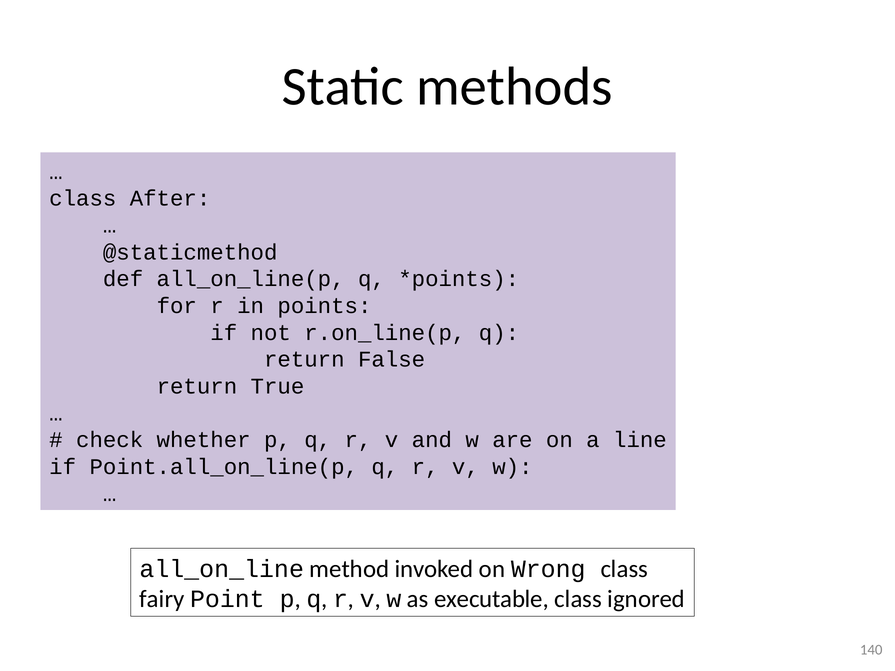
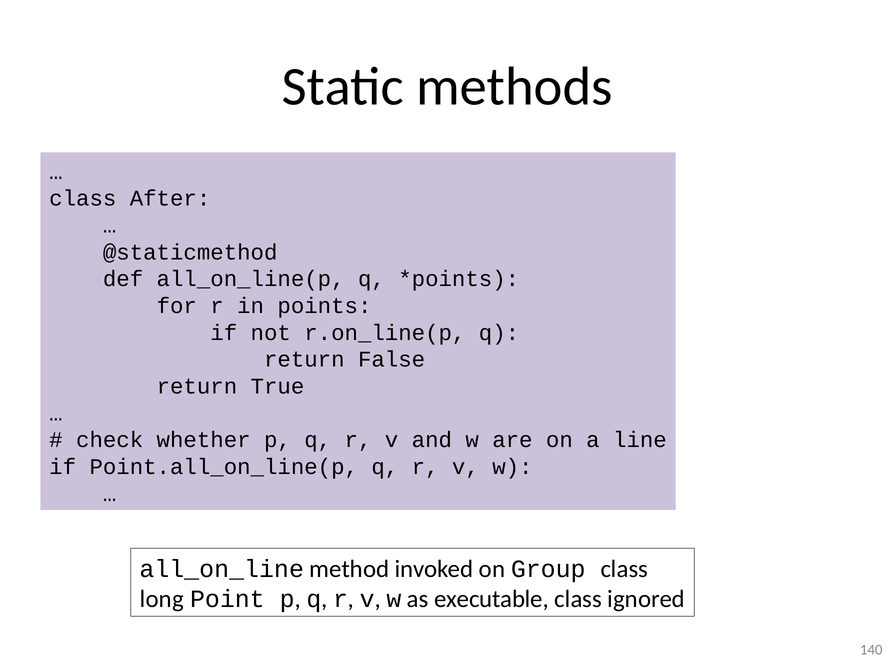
Wrong: Wrong -> Group (548, 569)
fairy: fairy -> long (162, 599)
